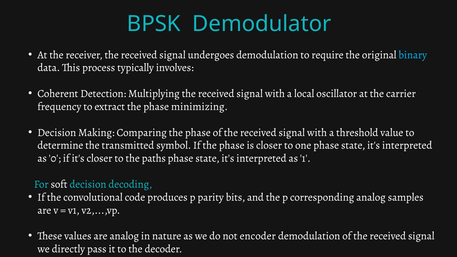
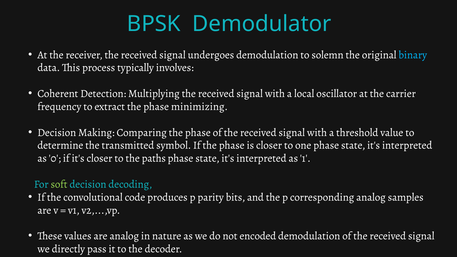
require: require -> solemn (328, 55)
soft colour: white -> light green (59, 184)
encoder: encoder -> encoded (258, 236)
